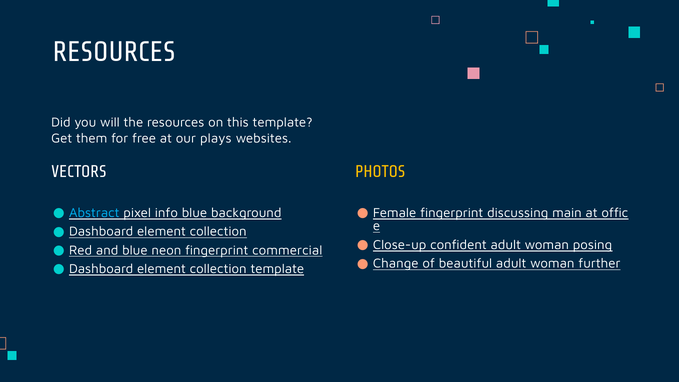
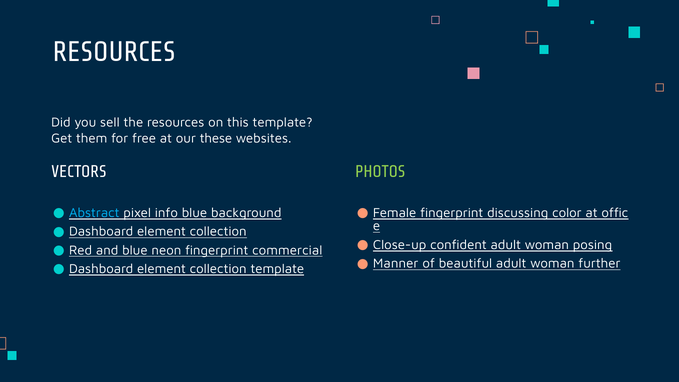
will: will -> sell (110, 122)
plays: plays -> these (216, 138)
PHOTOS colour: yellow -> light green (380, 172)
main: main -> color (567, 213)
Change: Change -> Manner (396, 263)
